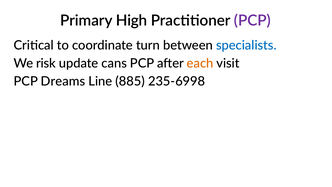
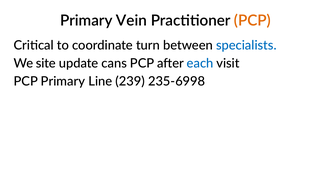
High: High -> Vein (131, 21)
PCP colour: purple -> orange (252, 21)
risk: risk -> site (46, 63)
each colour: orange -> blue (200, 63)
PCP Dreams: Dreams -> Primary (63, 81)
885: 885 -> 239 (130, 81)
